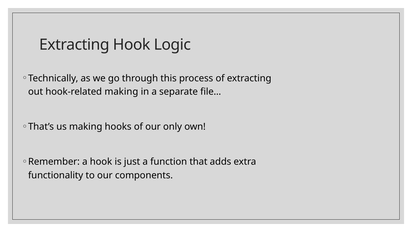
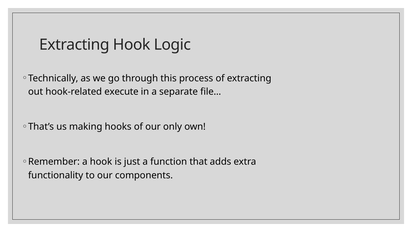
hook-related making: making -> execute (121, 92)
